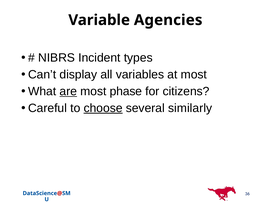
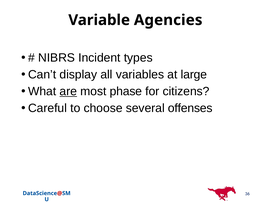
at most: most -> large (194, 75)
choose underline: present -> none (103, 108)
similarly: similarly -> offenses (190, 108)
